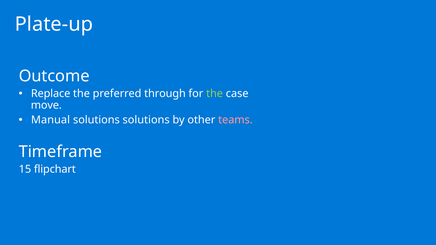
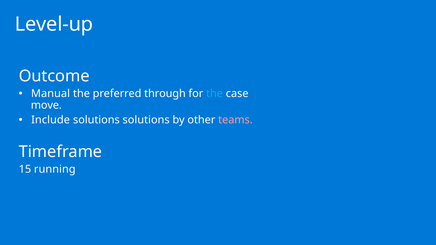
Plate-up: Plate-up -> Level-up (54, 24)
Replace: Replace -> Manual (51, 94)
the colour: light green -> light blue (215, 94)
Manual: Manual -> Include (51, 120)
flipchart: flipchart -> running (55, 169)
